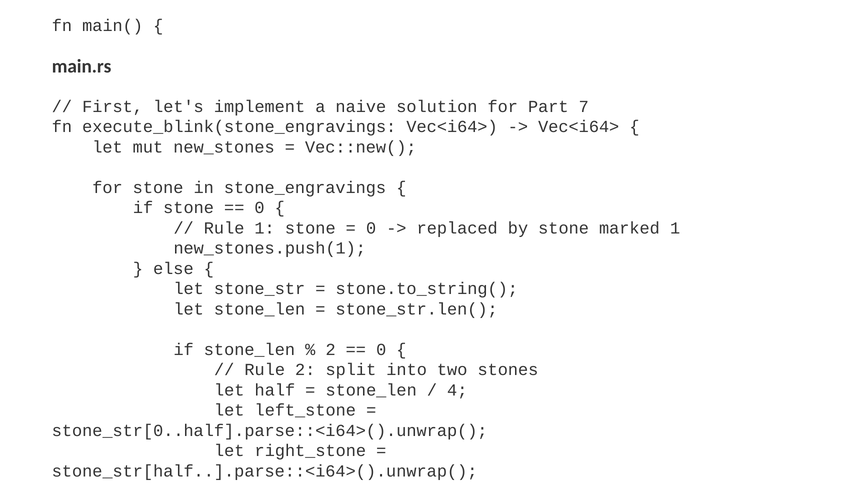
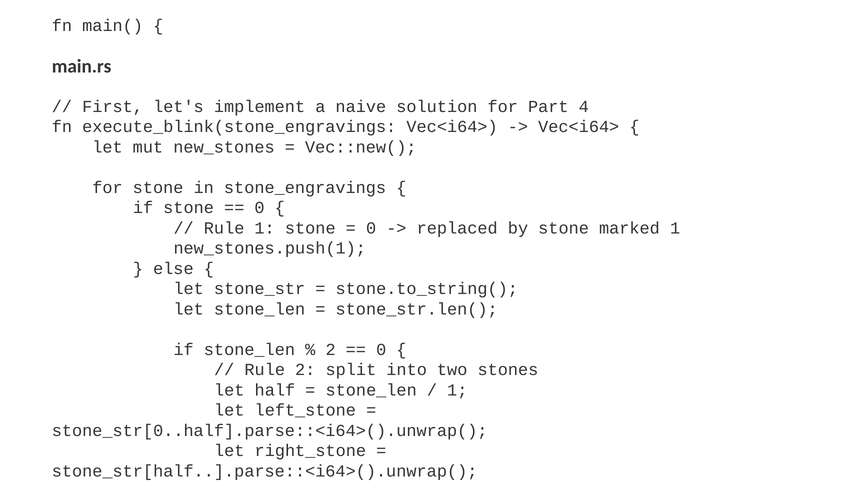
7: 7 -> 4 (584, 107)
4: 4 -> 1 (457, 390)
